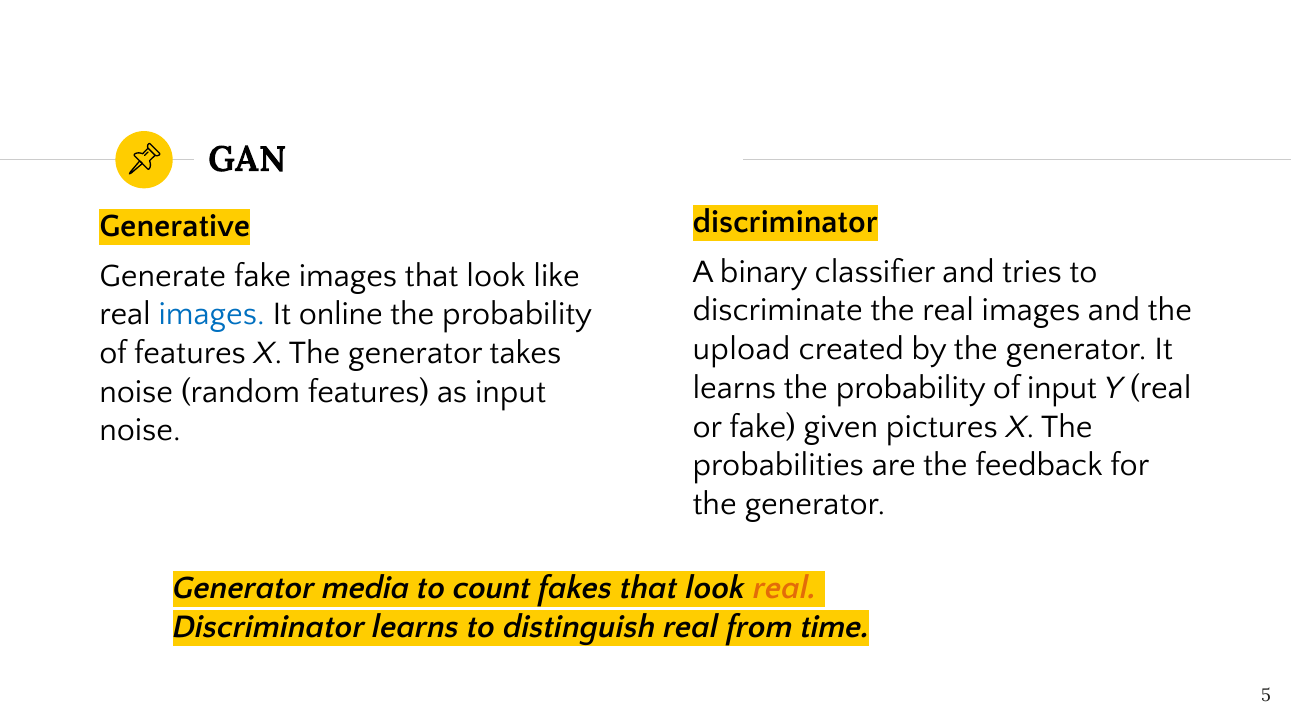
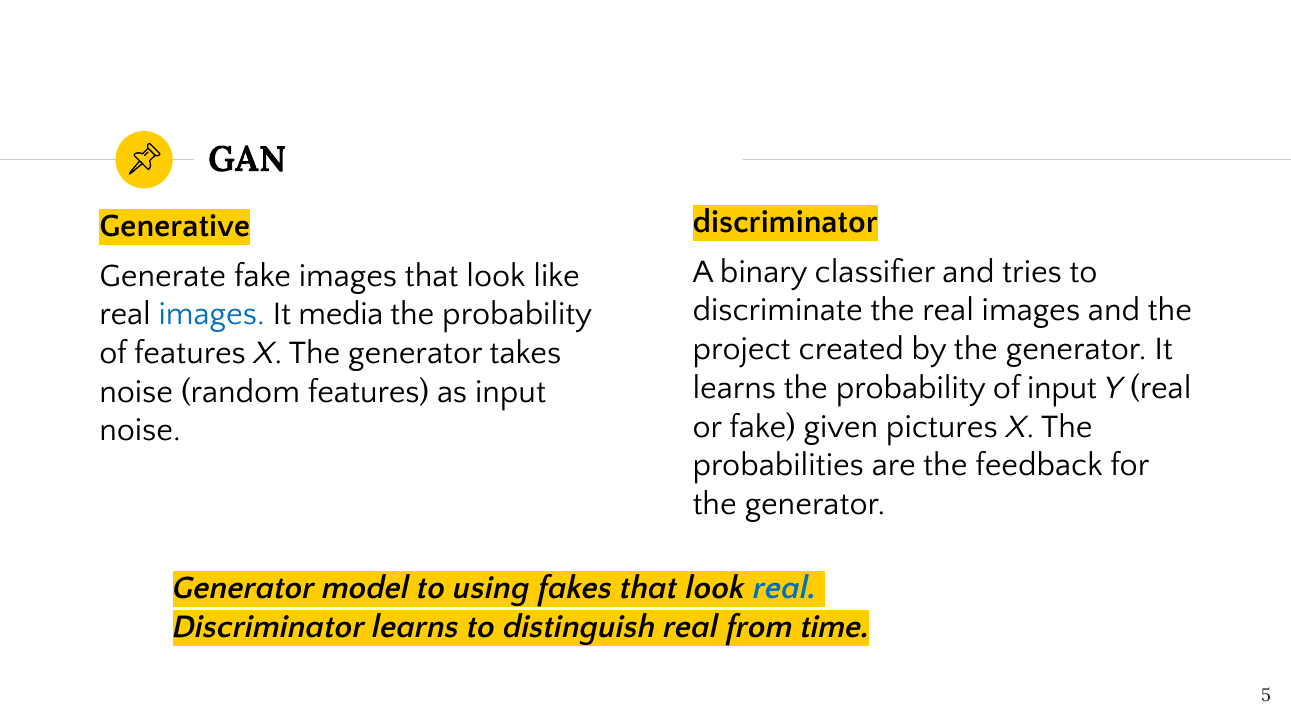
online: online -> media (341, 314)
upload: upload -> project (742, 349)
media: media -> model (366, 588)
count: count -> using (492, 588)
real colour: orange -> blue (785, 588)
